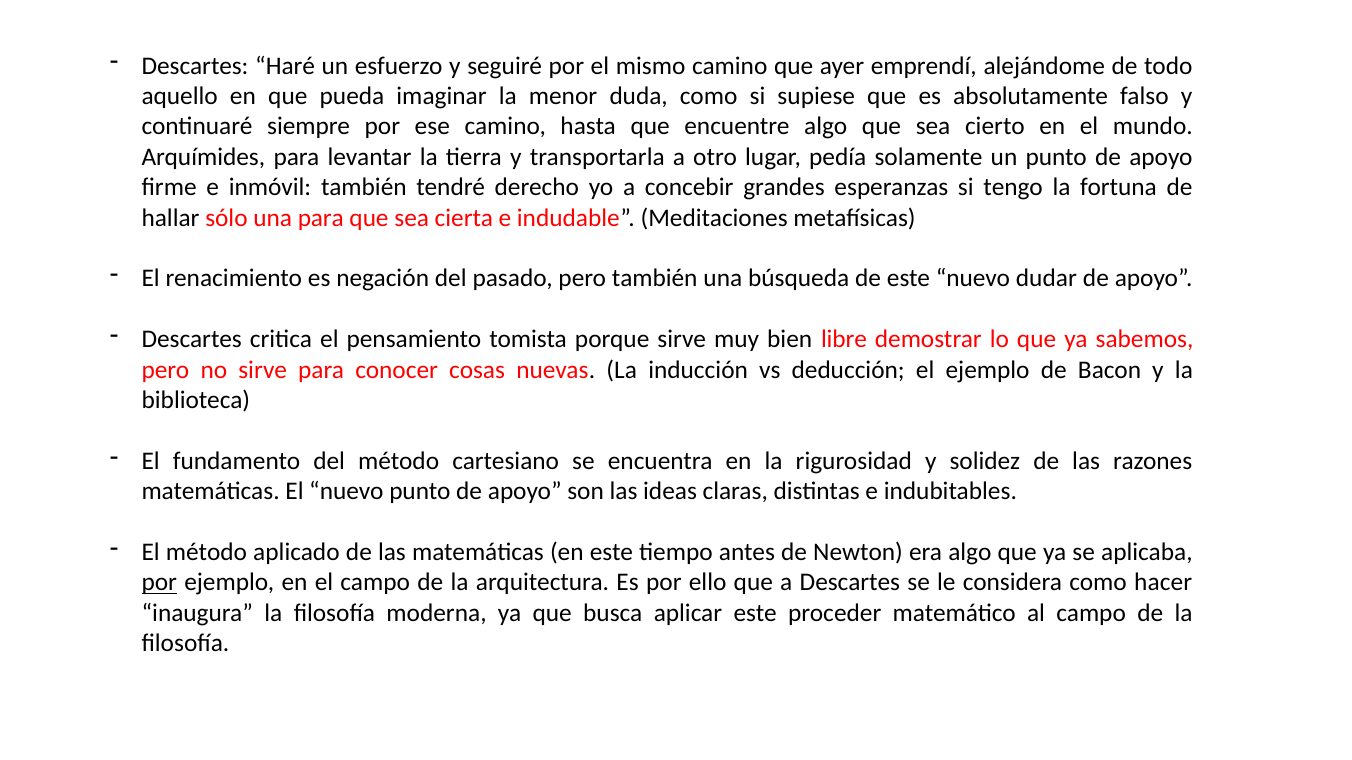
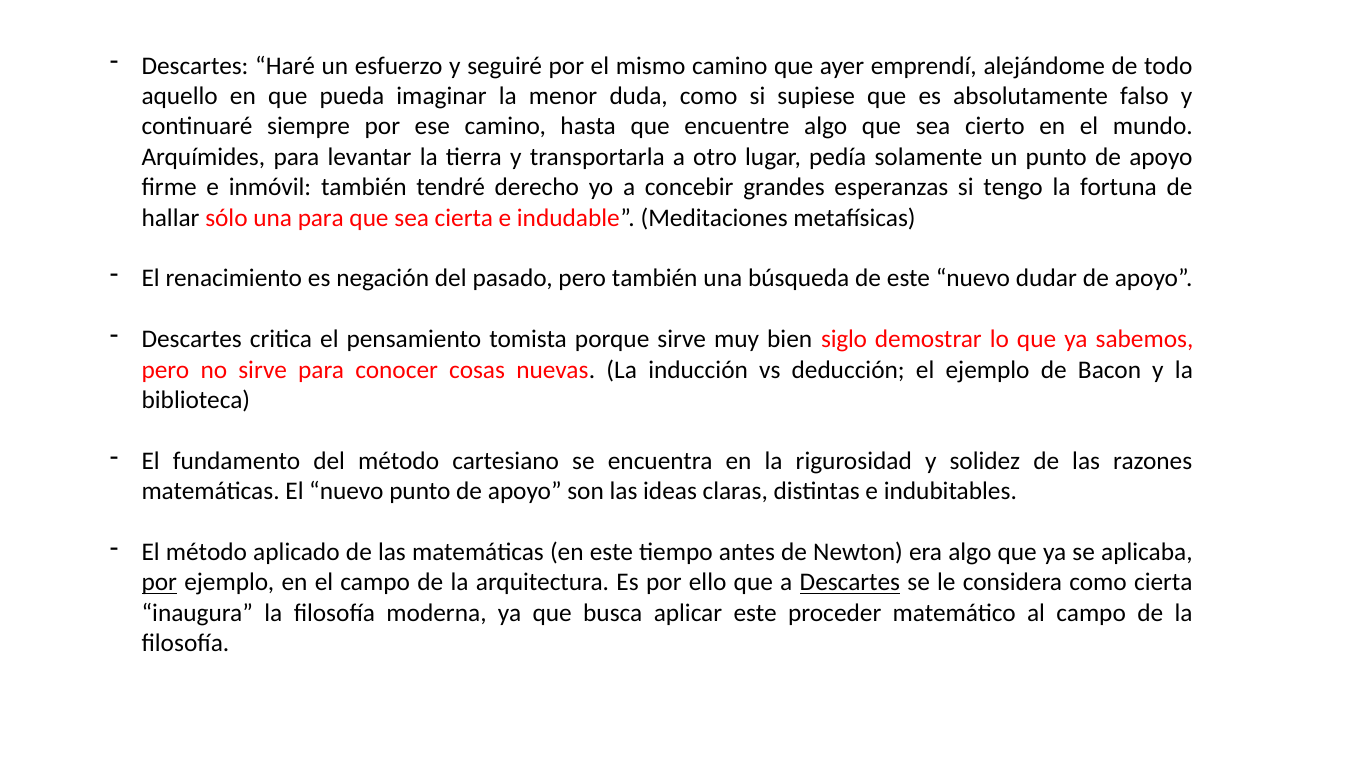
libre: libre -> siglo (844, 339)
Descartes underline: none -> present (850, 583)
como hacer: hacer -> cierta (1163, 583)
